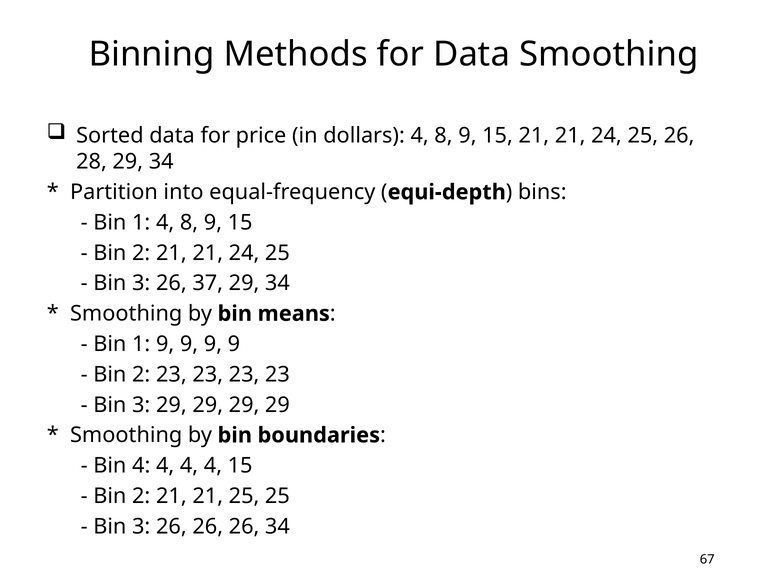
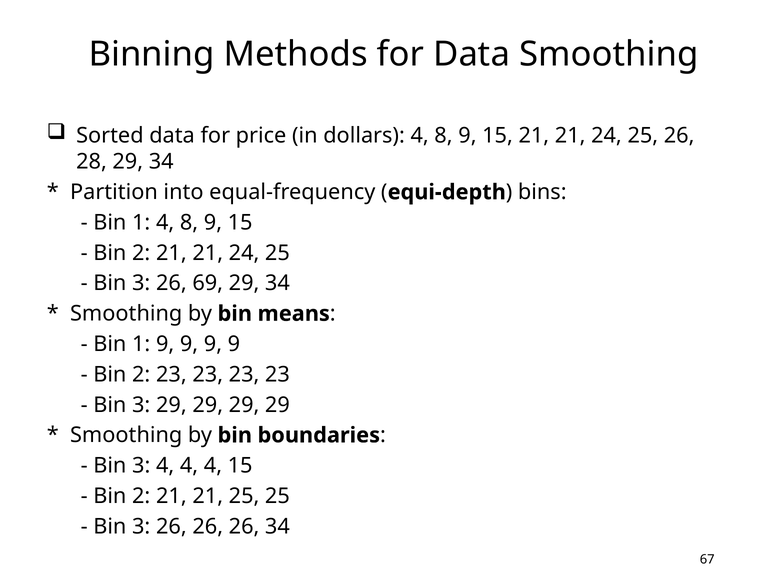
37: 37 -> 69 (208, 283)
4: 4 -> 3 (141, 465)
